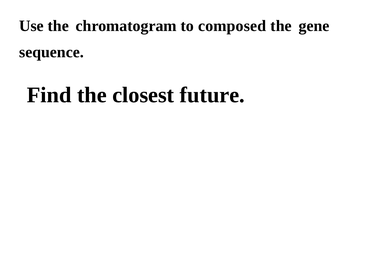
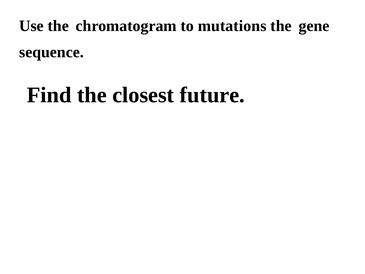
composed: composed -> mutations (232, 26)
